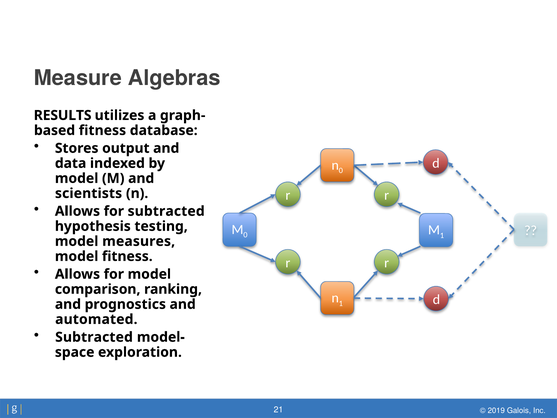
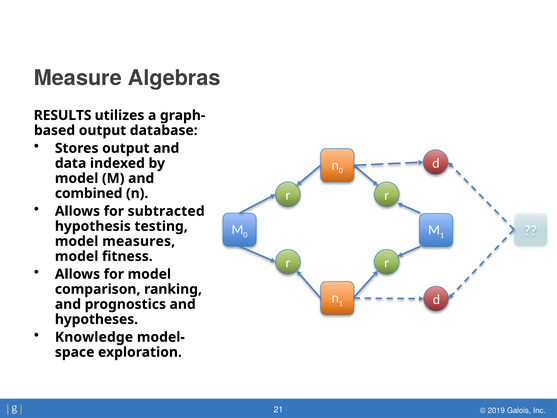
fitness: fitness -> output (103, 130)
scientists: scientists -> combined (89, 193)
automated: automated -> hypotheses (96, 319)
Subtracted: Subtracted -> Knowledge (94, 337)
